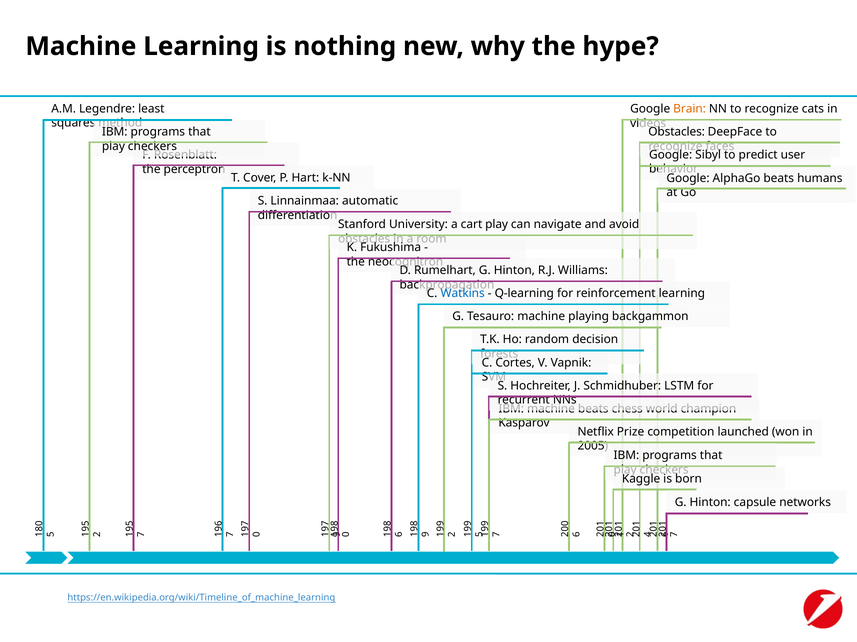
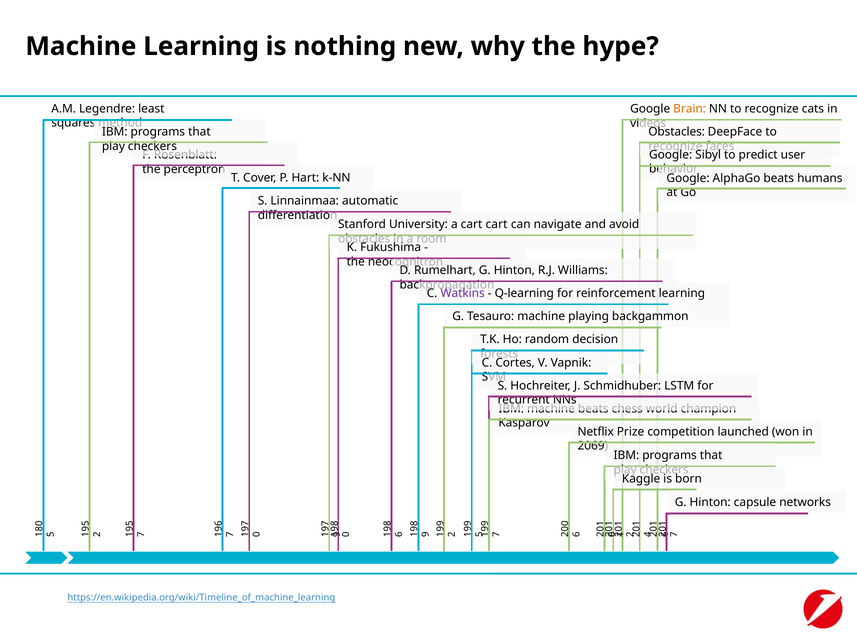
cart play: play -> cart (497, 225)
Watkins colour: blue -> purple (463, 294)
2005: 2005 -> 2069 (593, 447)
